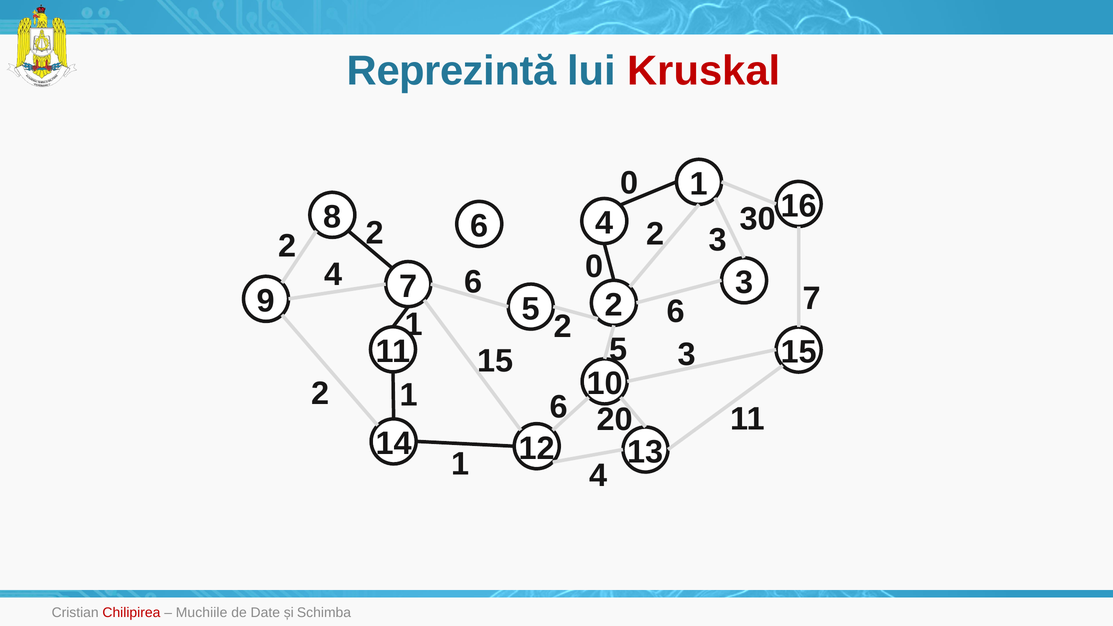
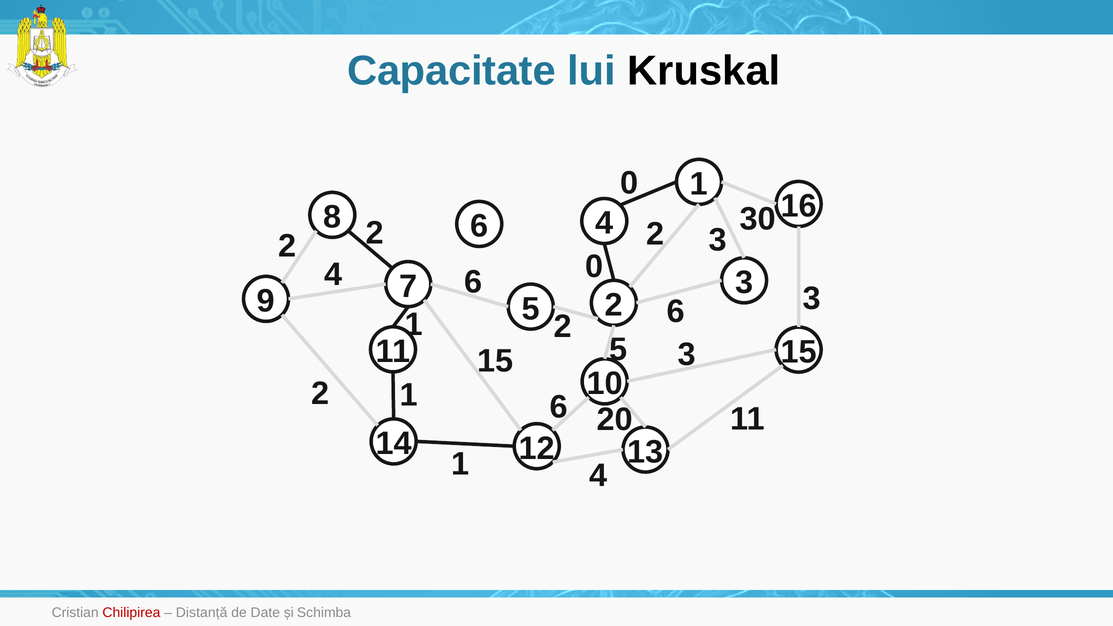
Reprezintă: Reprezintă -> Capacitate (451, 71)
Kruskal colour: red -> black (704, 71)
7: 7 -> 3 (812, 299)
Muchiile: Muchiile -> Distanță (202, 613)
